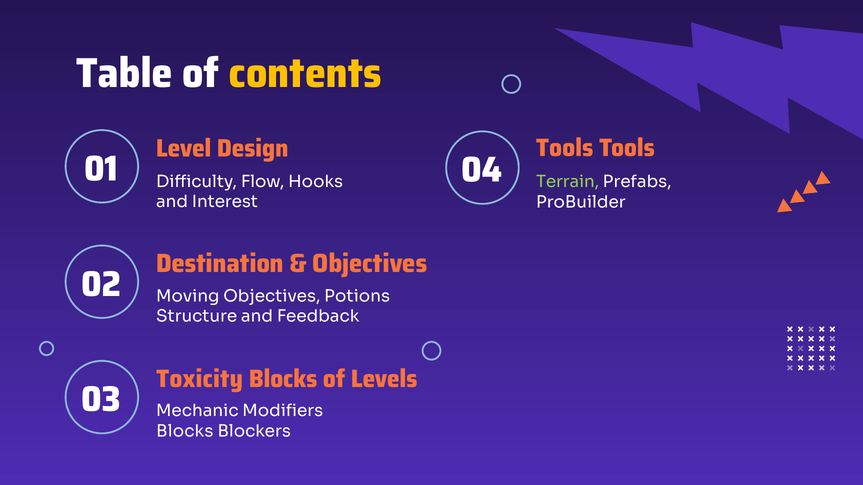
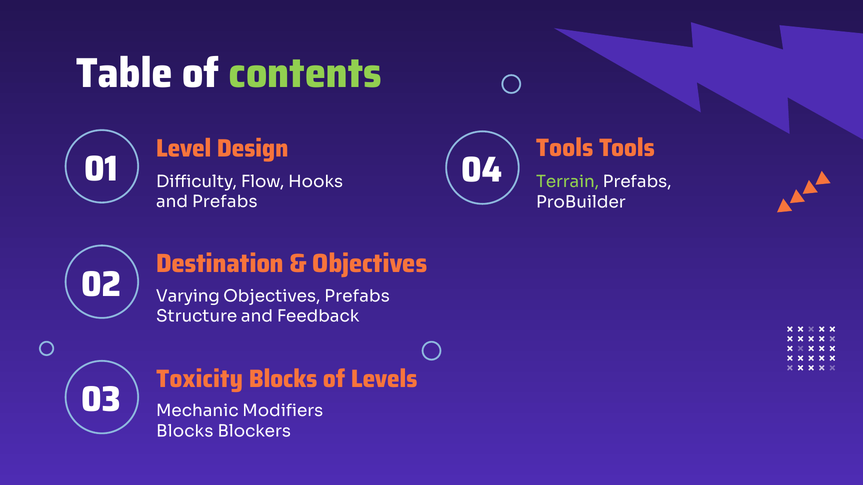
contents colour: yellow -> light green (305, 73)
and Interest: Interest -> Prefabs (225, 202)
Moving: Moving -> Varying (188, 296)
Objectives Potions: Potions -> Prefabs (357, 296)
